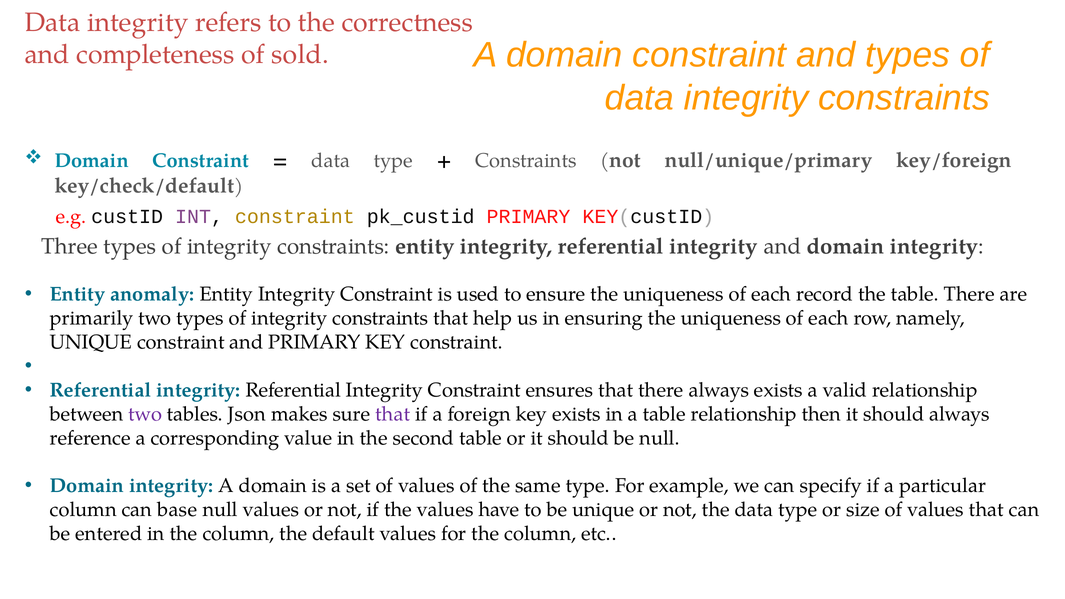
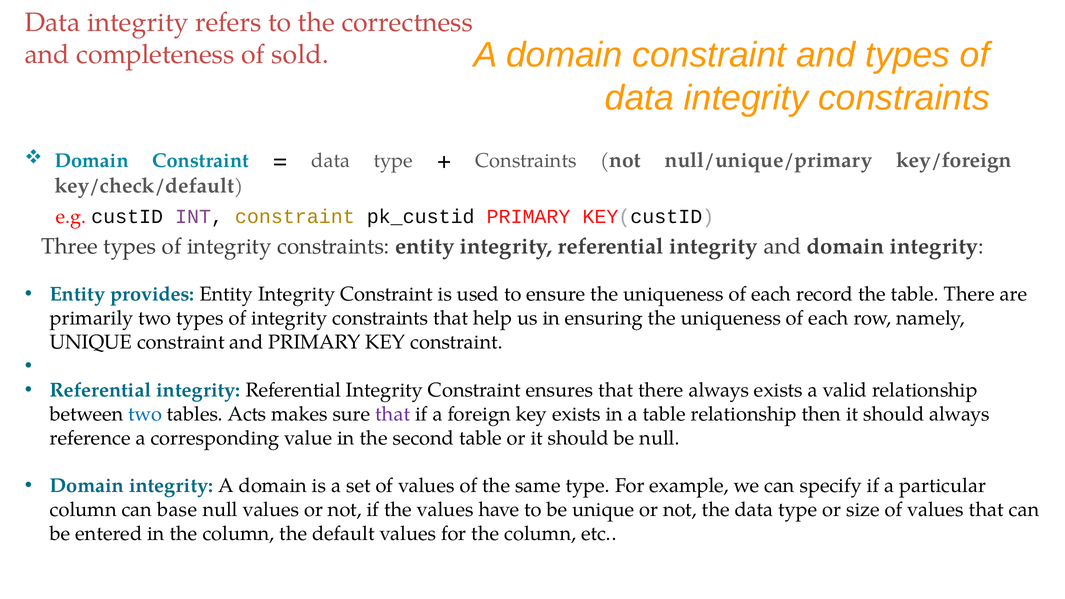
anomaly: anomaly -> provides (152, 294)
two colour: purple -> blue (145, 414)
Json: Json -> Acts (247, 414)
